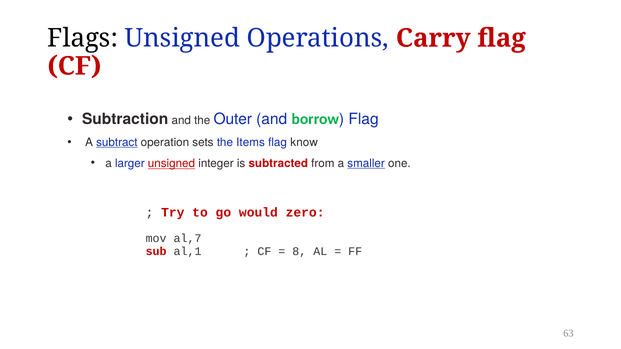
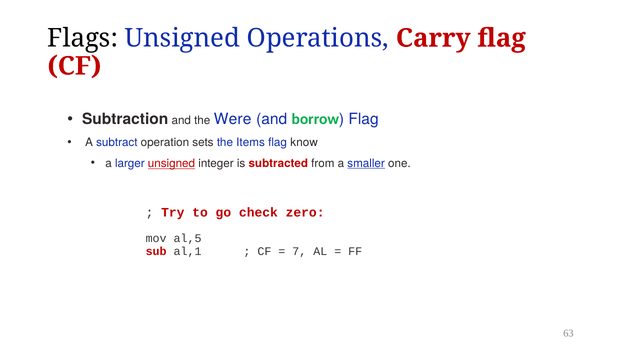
Outer: Outer -> Were (233, 119)
subtract underline: present -> none (117, 142)
would: would -> check (258, 212)
al,7: al,7 -> al,5 (188, 239)
8: 8 -> 7 (299, 251)
